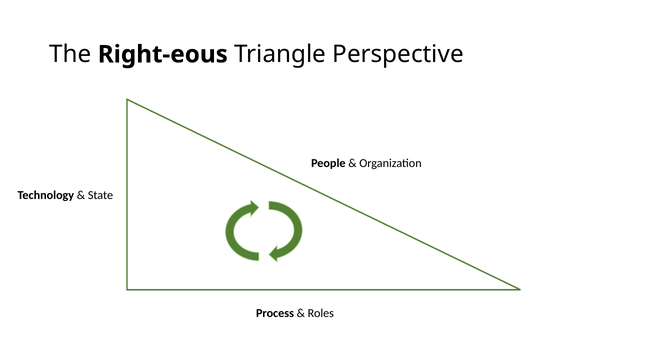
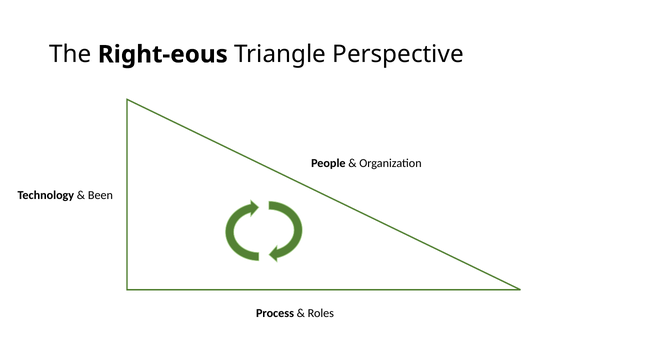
State: State -> Been (100, 195)
